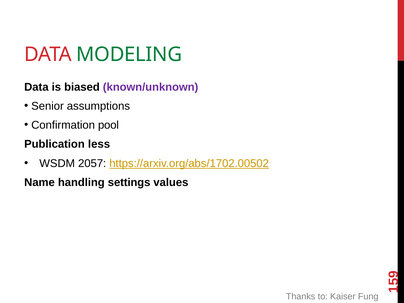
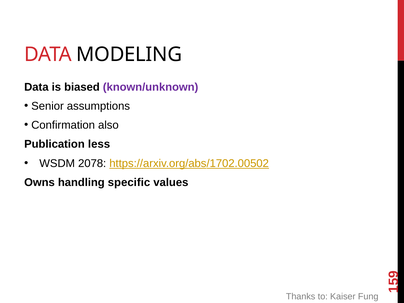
MODELING colour: green -> black (129, 55)
pool: pool -> also (108, 125)
2057: 2057 -> 2078 (92, 163)
Name: Name -> Owns (40, 182)
settings: settings -> specific (129, 182)
